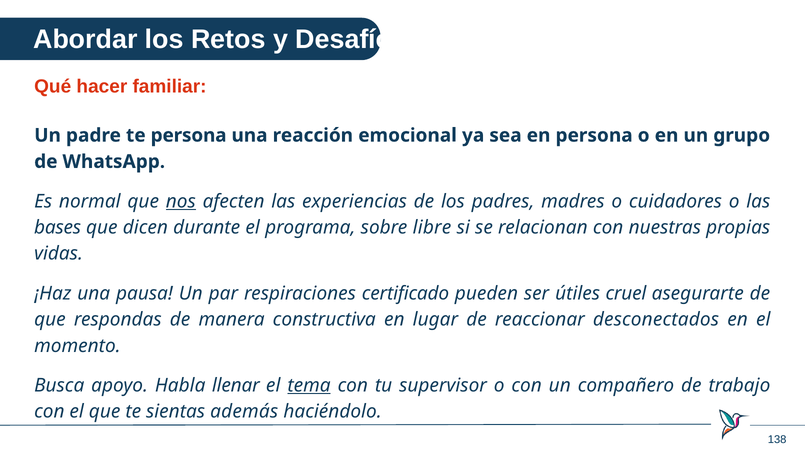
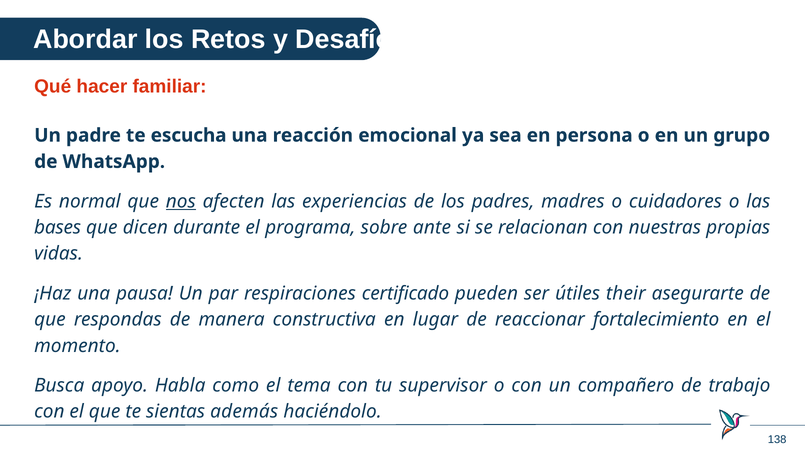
te persona: persona -> escucha (189, 135)
libre: libre -> ante (432, 227)
cruel: cruel -> their (626, 293)
desconectados: desconectados -> fortalecimiento (656, 319)
llenar: llenar -> como (236, 385)
tema underline: present -> none (309, 385)
